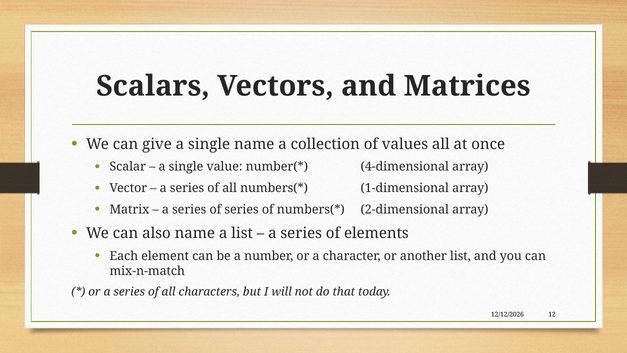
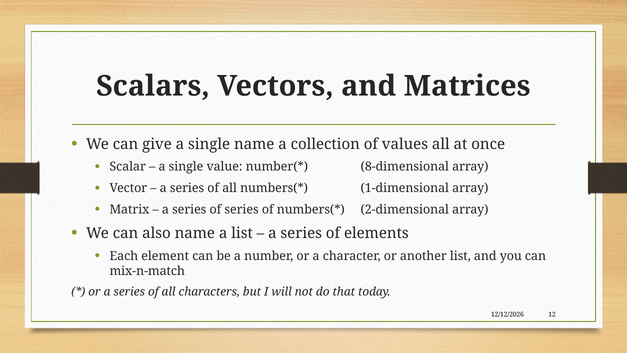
4-dimensional: 4-dimensional -> 8-dimensional (405, 167)
